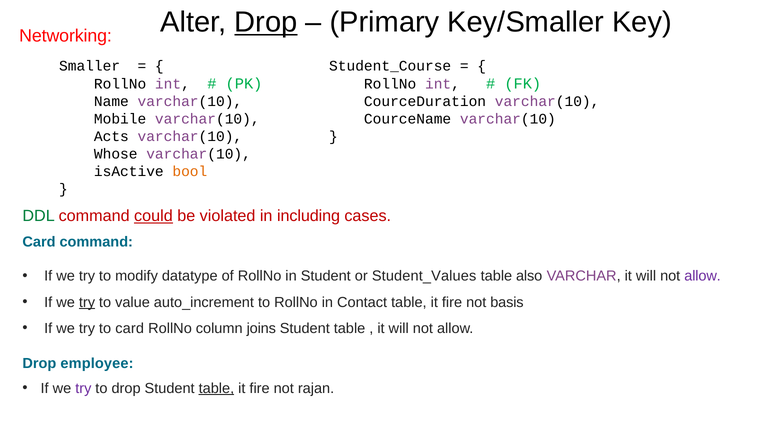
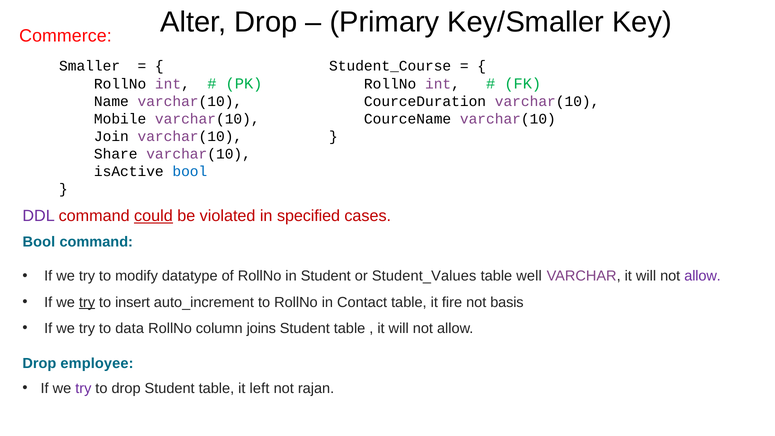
Networking: Networking -> Commerce (65, 36)
Drop underline: present -> none (266, 22)
Acts: Acts -> Join (111, 137)
Whose: Whose -> Share (116, 154)
bool colour: orange -> blue (190, 171)
DDL colour: green -> purple (39, 216)
including: including -> specified (309, 216)
Card: Card -> Bool (39, 242)
also: also -> well (529, 276)
value: value -> insert (133, 302)
to card: card -> data (130, 328)
table underline: present -> none (216, 388)
fire: fire -> left (260, 388)
